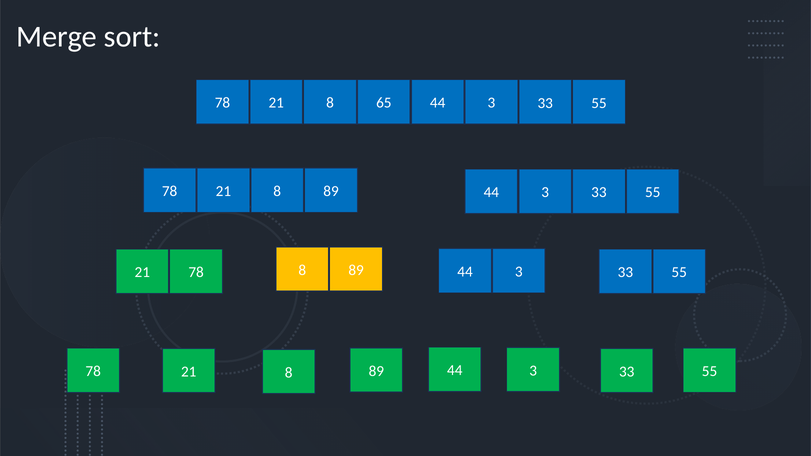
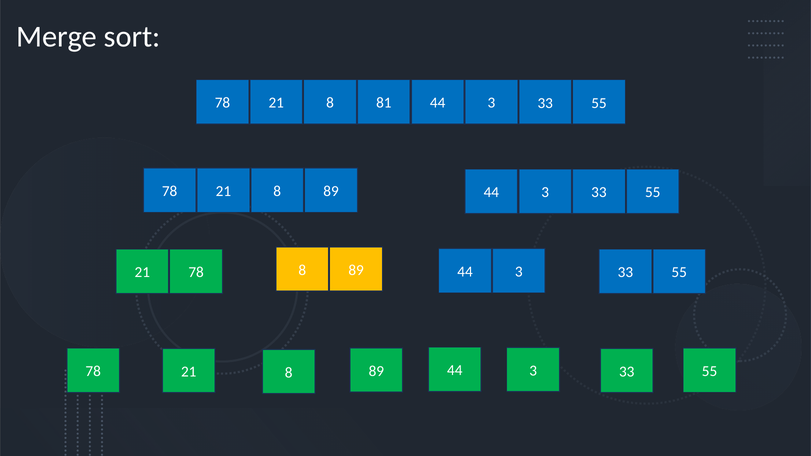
65: 65 -> 81 (384, 103)
